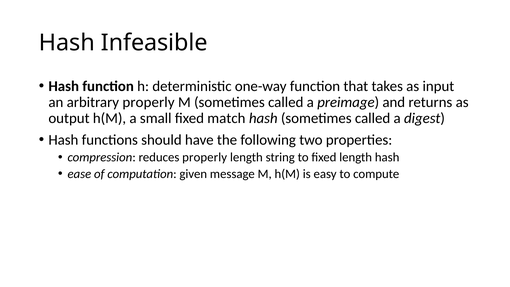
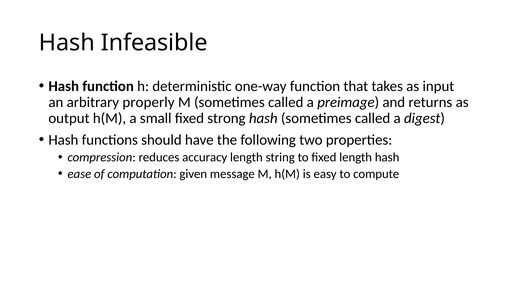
match: match -> strong (226, 118)
reduces properly: properly -> accuracy (205, 157)
